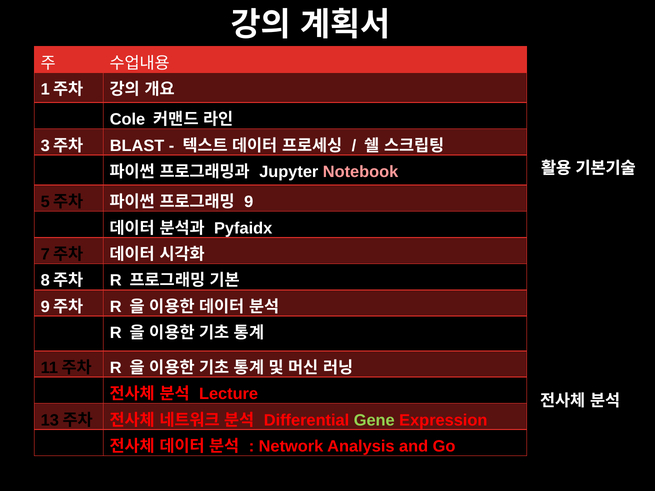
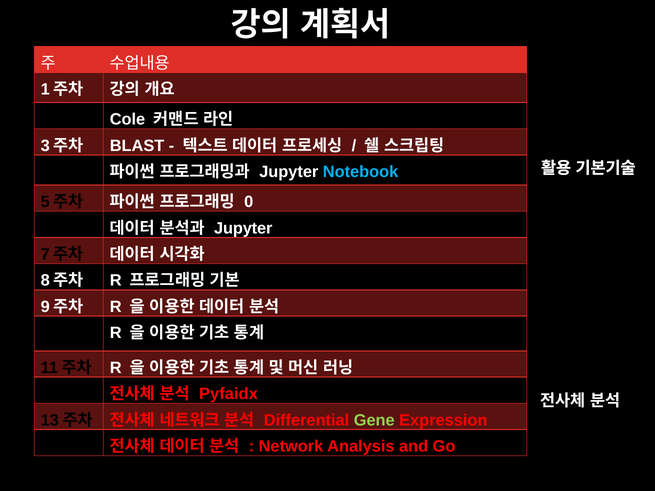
Notebook colour: pink -> light blue (361, 172)
9: 9 -> 0 (249, 202)
Pyfaidx: Pyfaidx -> Jupyter (243, 228)
Lecture: Lecture -> Pyfaidx (228, 394)
